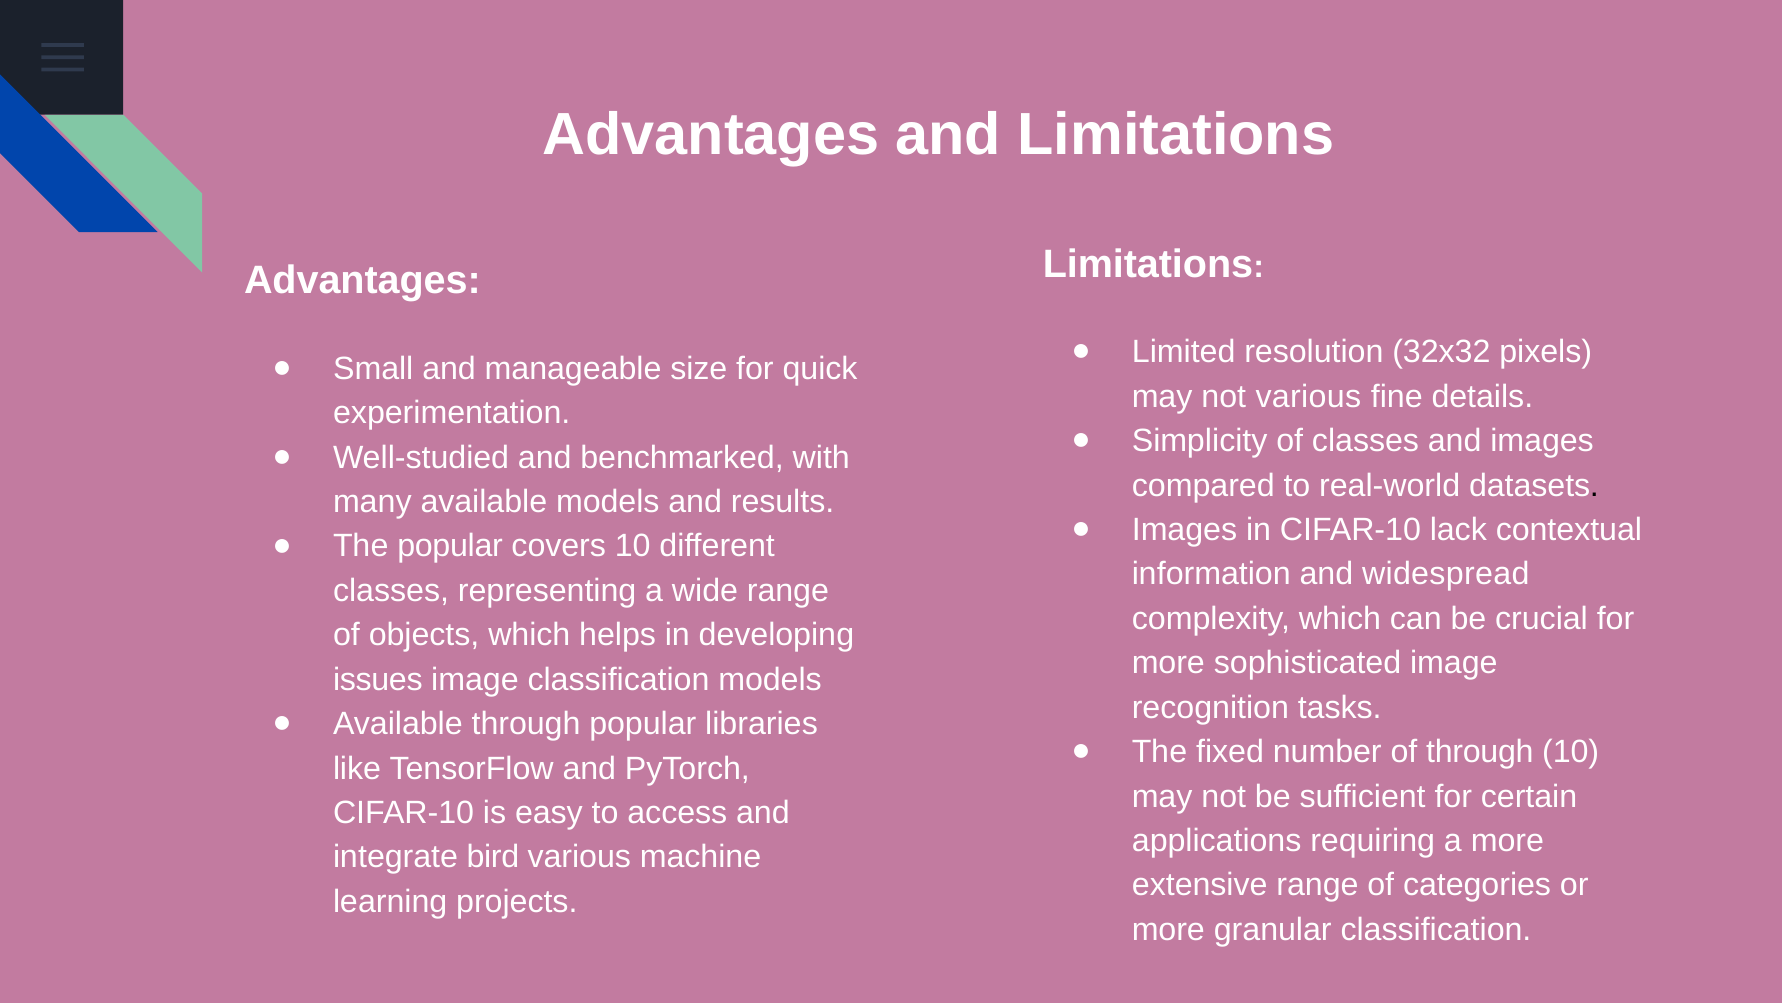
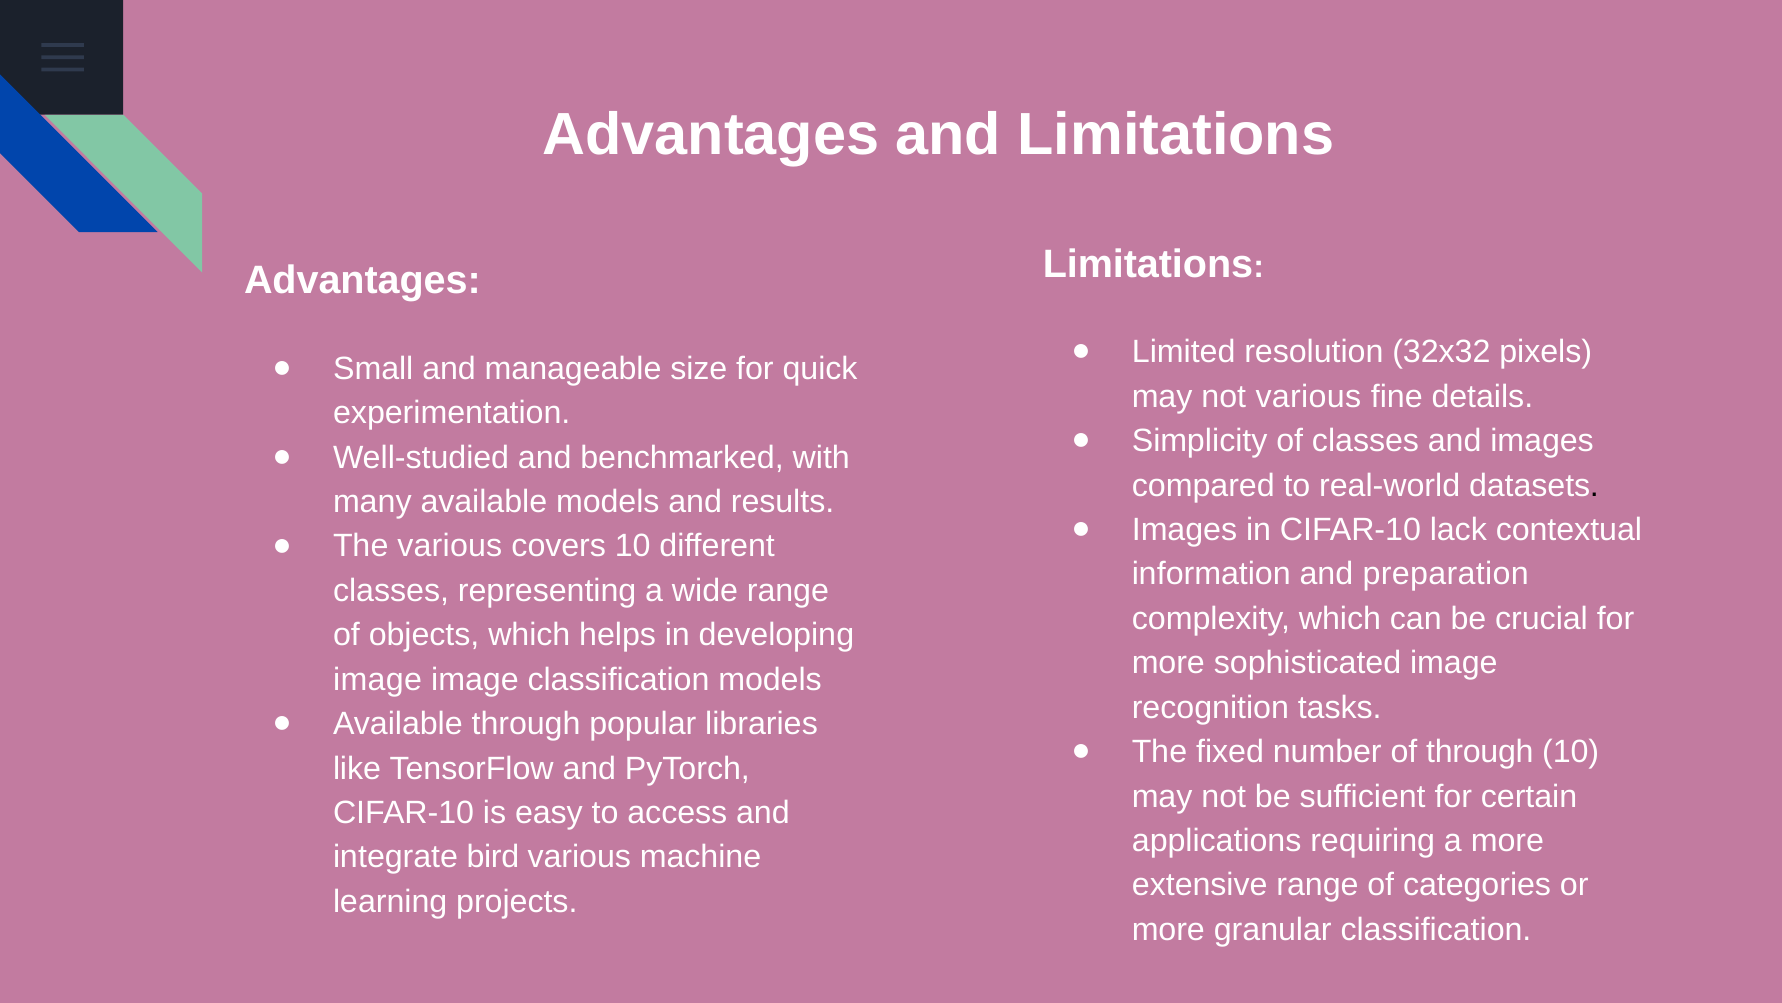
The popular: popular -> various (450, 546)
widespread: widespread -> preparation (1446, 574)
issues: issues -> image (378, 679)
